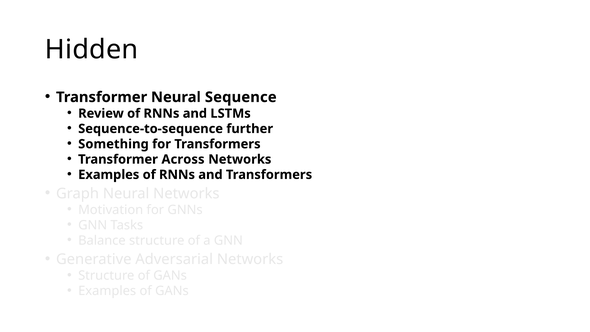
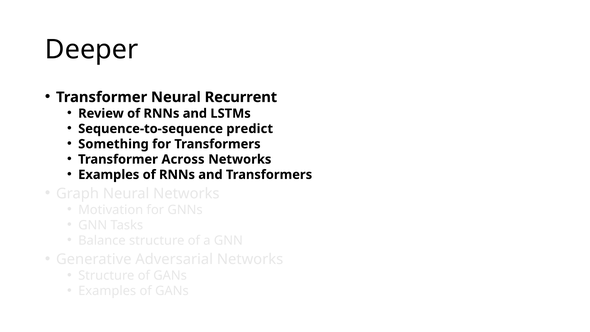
Hidden: Hidden -> Deeper (92, 50)
Sequence: Sequence -> Recurrent (241, 97)
further: further -> predict (250, 129)
